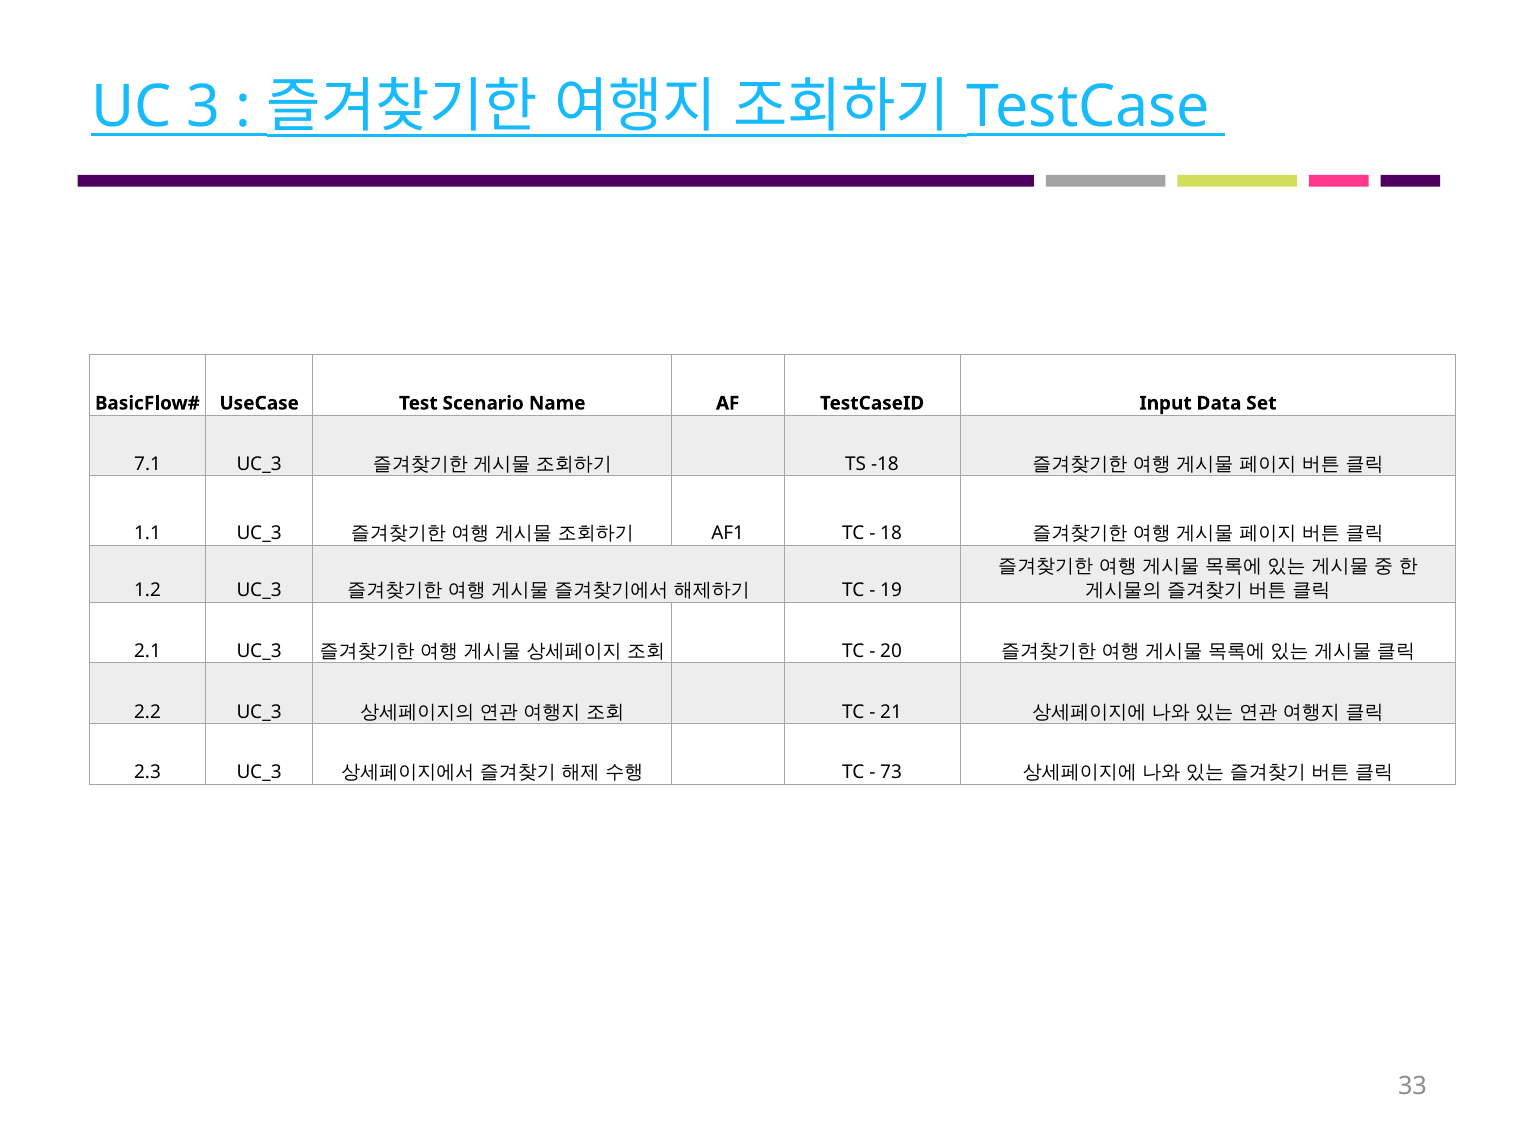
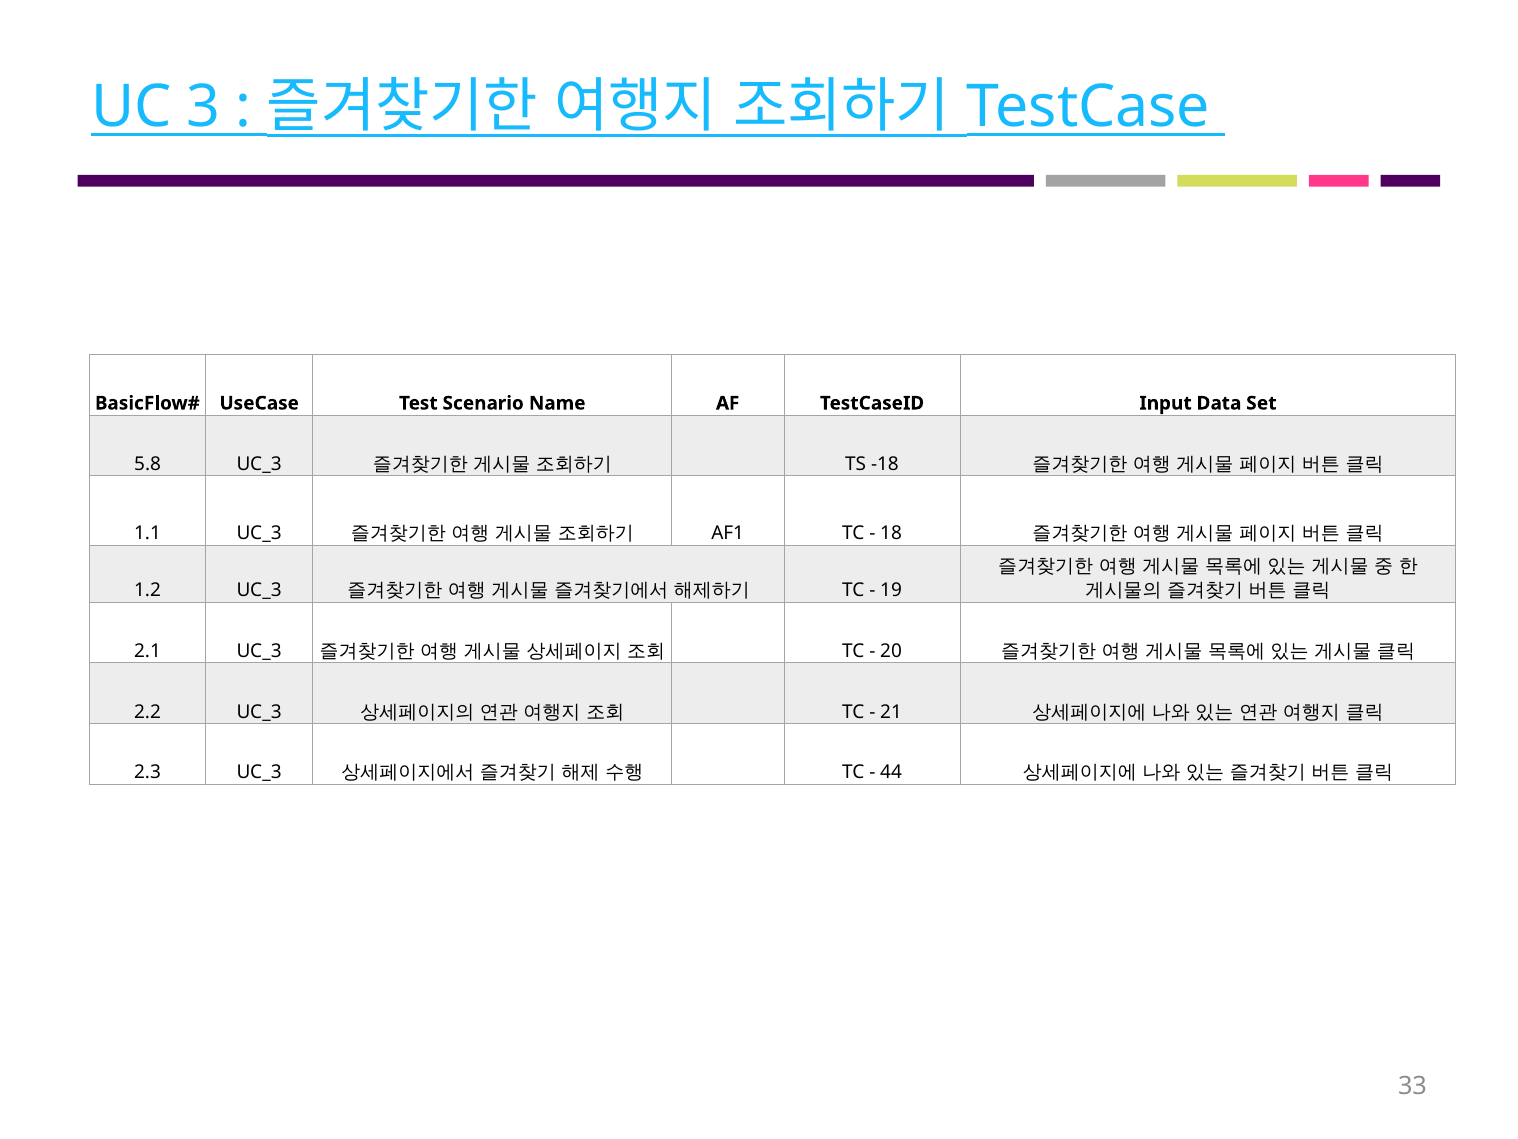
7.1: 7.1 -> 5.8 (148, 464)
73: 73 -> 44 (891, 772)
